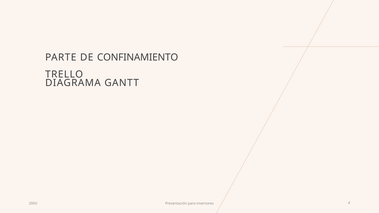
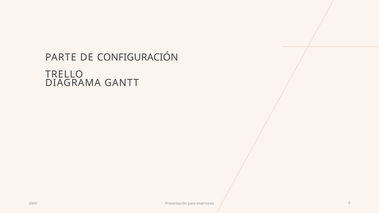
CONFINAMIENTO: CONFINAMIENTO -> CONFIGURACIÓN (138, 57)
